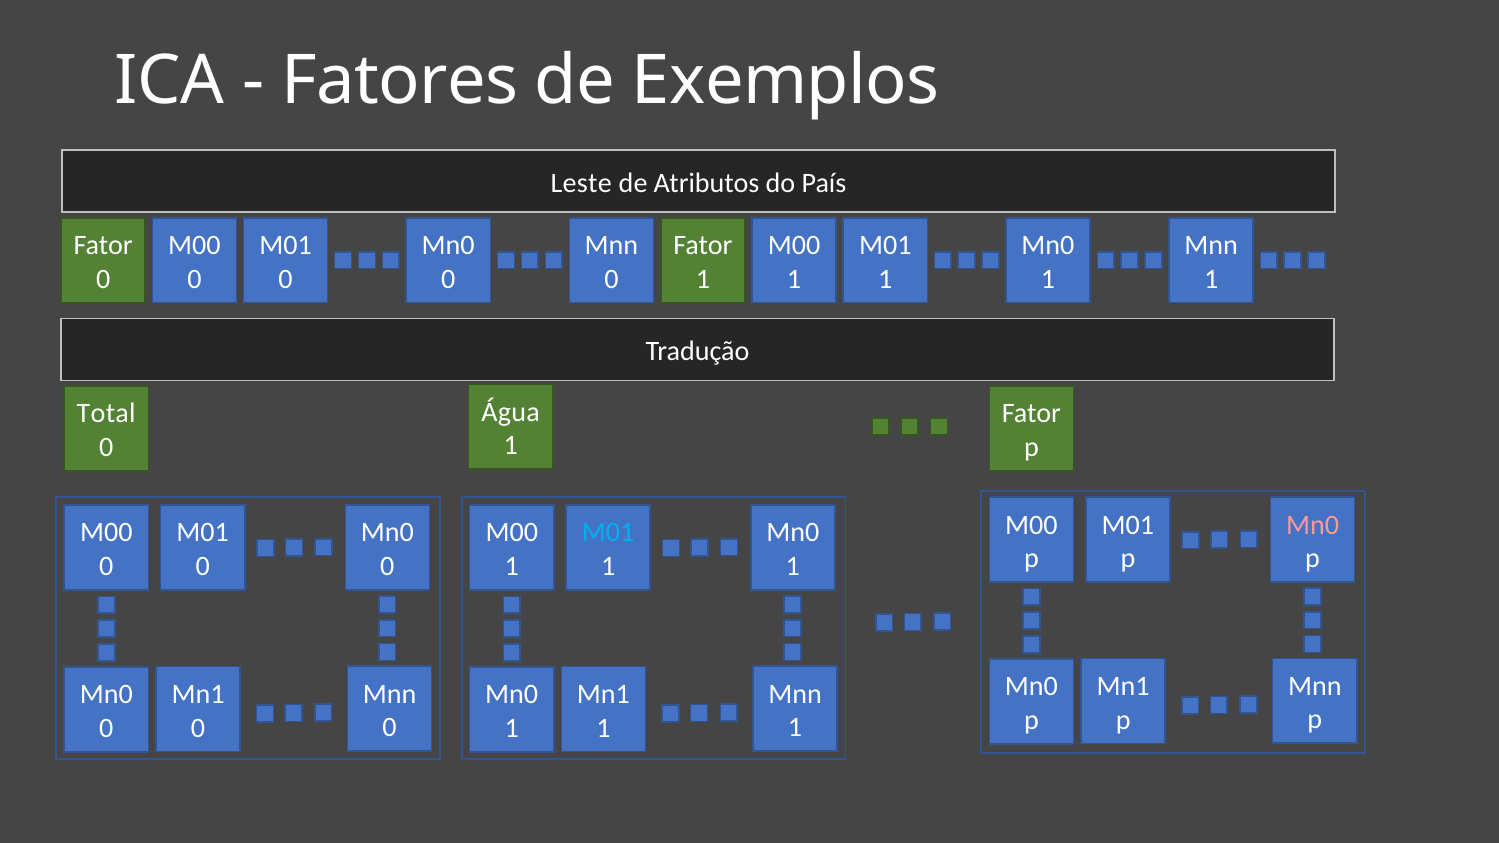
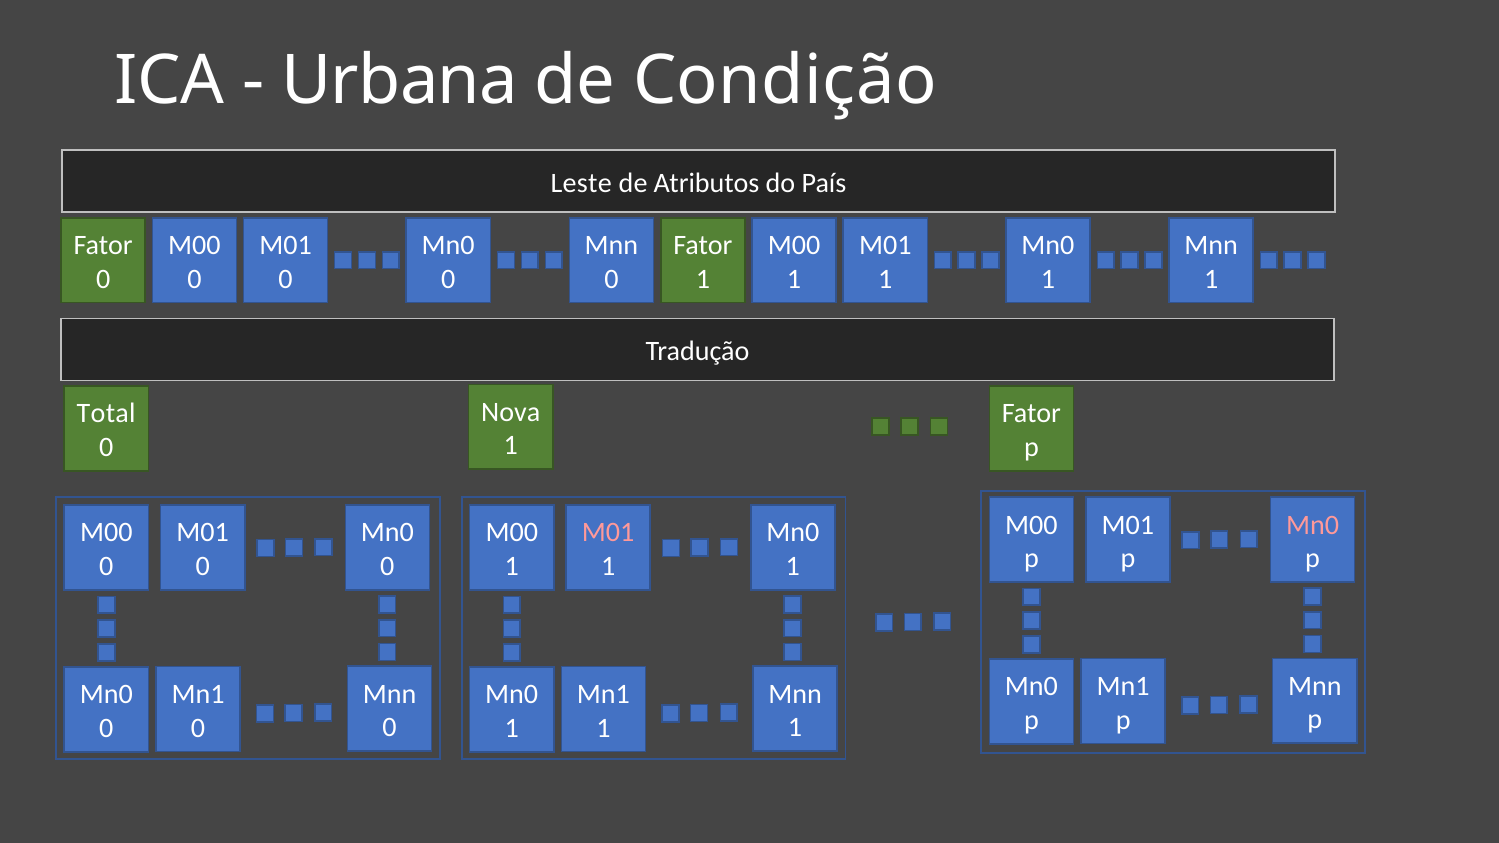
Fatores: Fatores -> Urbana (400, 81)
Exemplos: Exemplos -> Condição (785, 81)
Água: Água -> Nova (511, 412)
M01 colour: light blue -> pink (608, 533)
